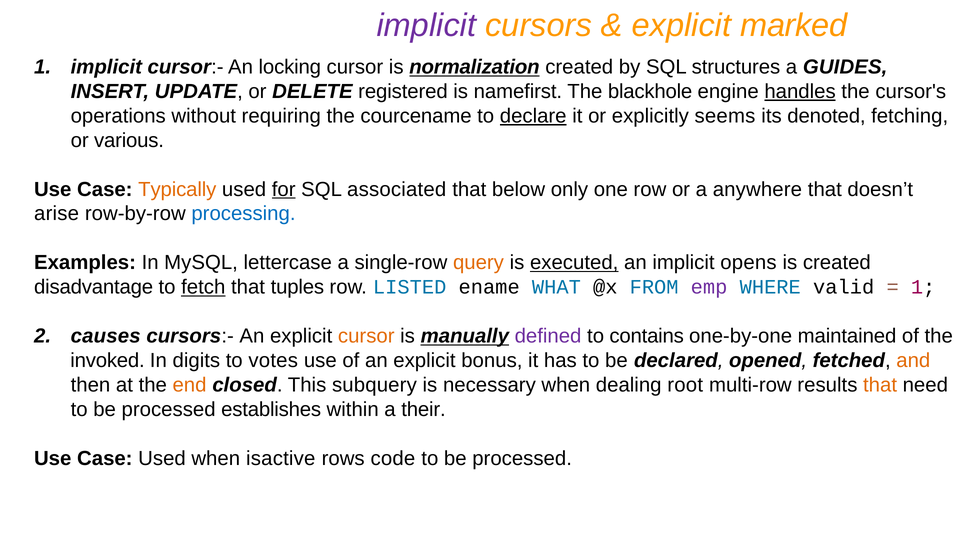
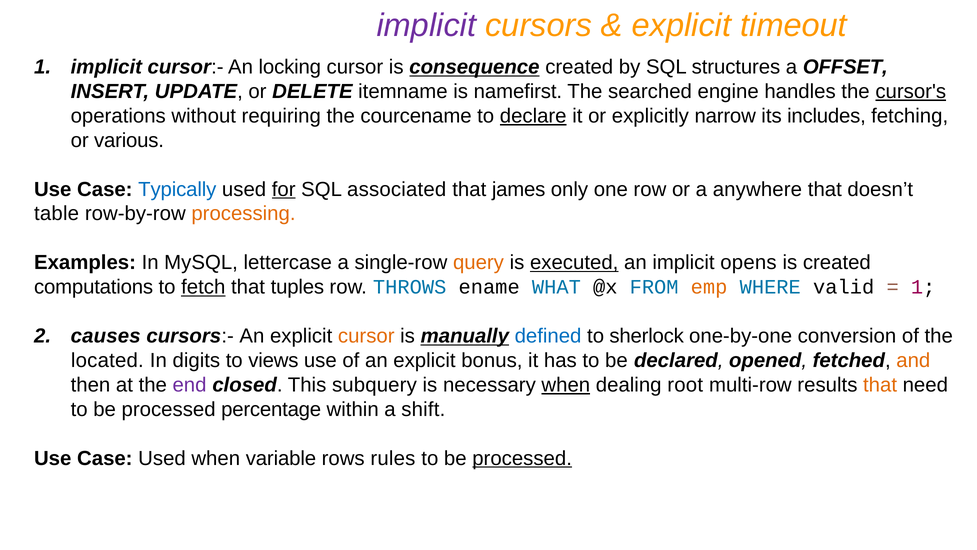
marked: marked -> timeout (794, 25)
normalization: normalization -> consequence (474, 67)
GUIDES: GUIDES -> OFFSET (845, 67)
registered: registered -> itemname (403, 91)
blackhole: blackhole -> searched (650, 91)
handles underline: present -> none (800, 91)
cursor's underline: none -> present (911, 91)
seems: seems -> narrow (725, 116)
denoted: denoted -> includes (826, 116)
Typically colour: orange -> blue (177, 189)
below: below -> james (519, 189)
arise: arise -> table (57, 214)
processing colour: blue -> orange (243, 214)
disadvantage: disadvantage -> computations (94, 287)
LISTED: LISTED -> THROWS (410, 287)
emp colour: purple -> orange (709, 287)
defined colour: purple -> blue (548, 336)
contains: contains -> sherlock (647, 336)
maintained: maintained -> conversion (847, 336)
invoked: invoked -> located (107, 360)
votes: votes -> views (273, 360)
end colour: orange -> purple (190, 385)
when underline: none -> present (566, 385)
establishes: establishes -> percentage (271, 409)
their: their -> shift (423, 409)
isactive: isactive -> variable (281, 458)
code: code -> rules (393, 458)
processed underline: none -> present (522, 458)
